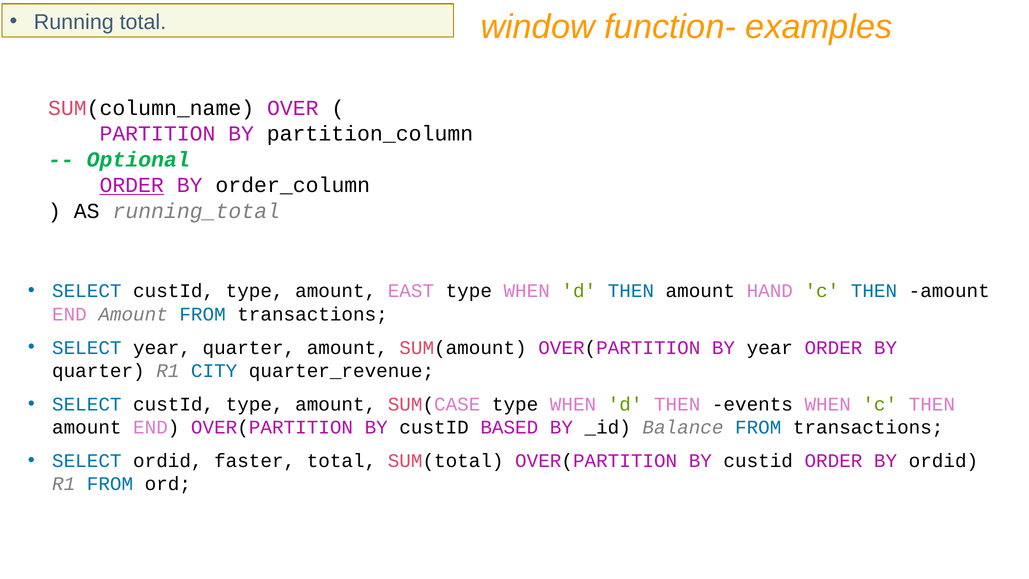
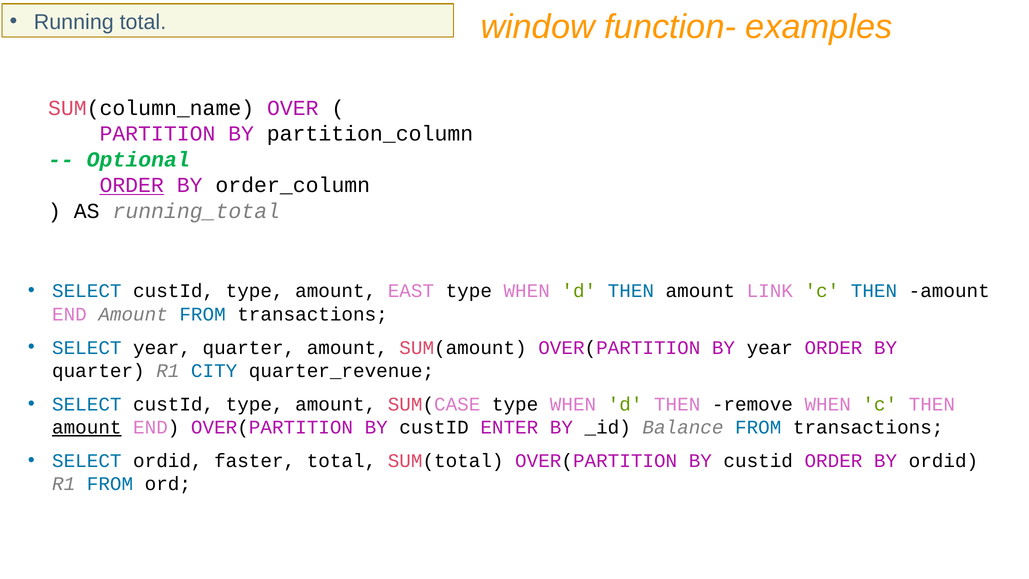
HAND: HAND -> LINK (770, 291)
events: events -> remove (752, 404)
amount underline: none -> present (87, 427)
BASED: BASED -> ENTER (509, 427)
